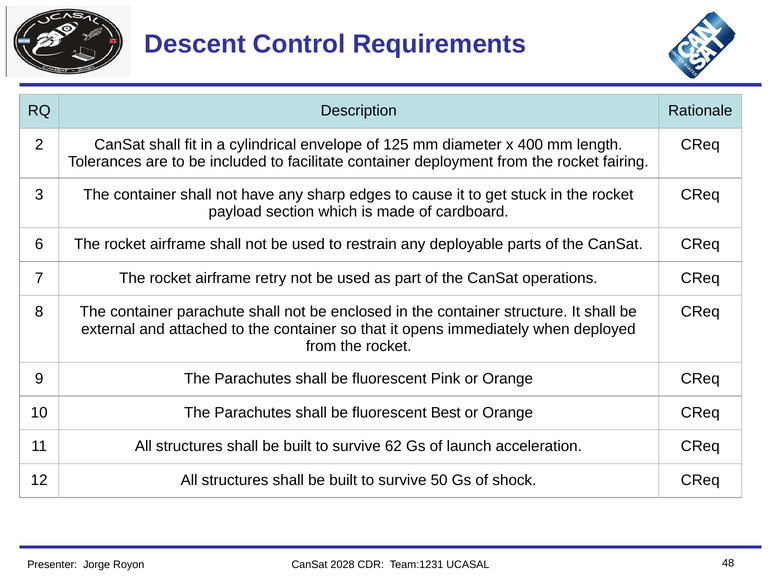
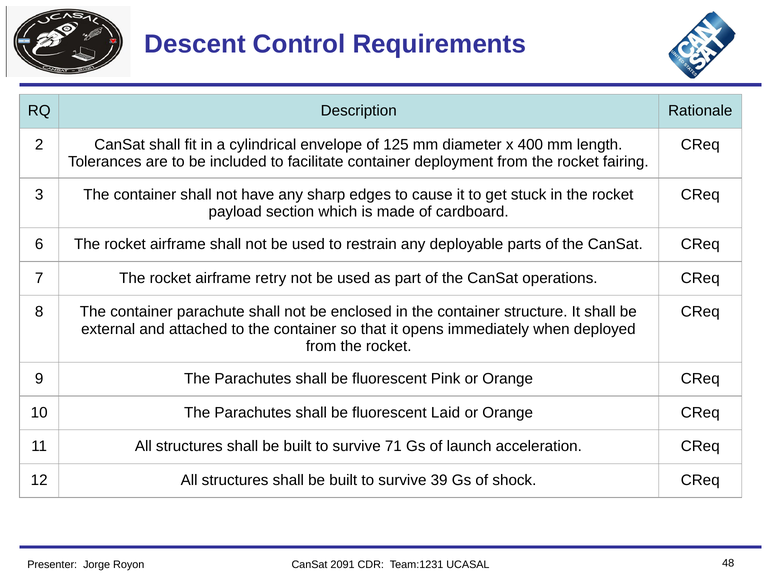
Best: Best -> Laid (446, 412)
62: 62 -> 71 (393, 446)
50: 50 -> 39 (439, 480)
2028: 2028 -> 2091 (343, 564)
